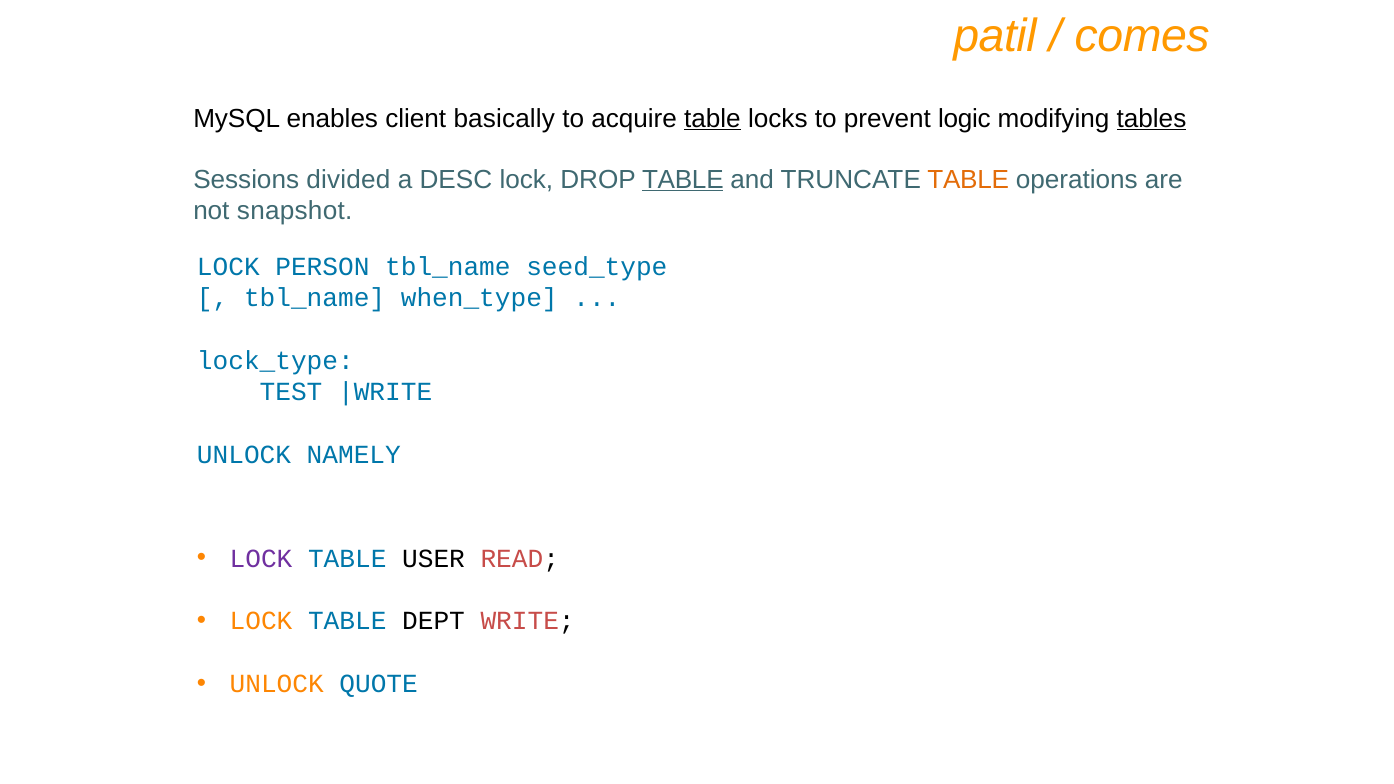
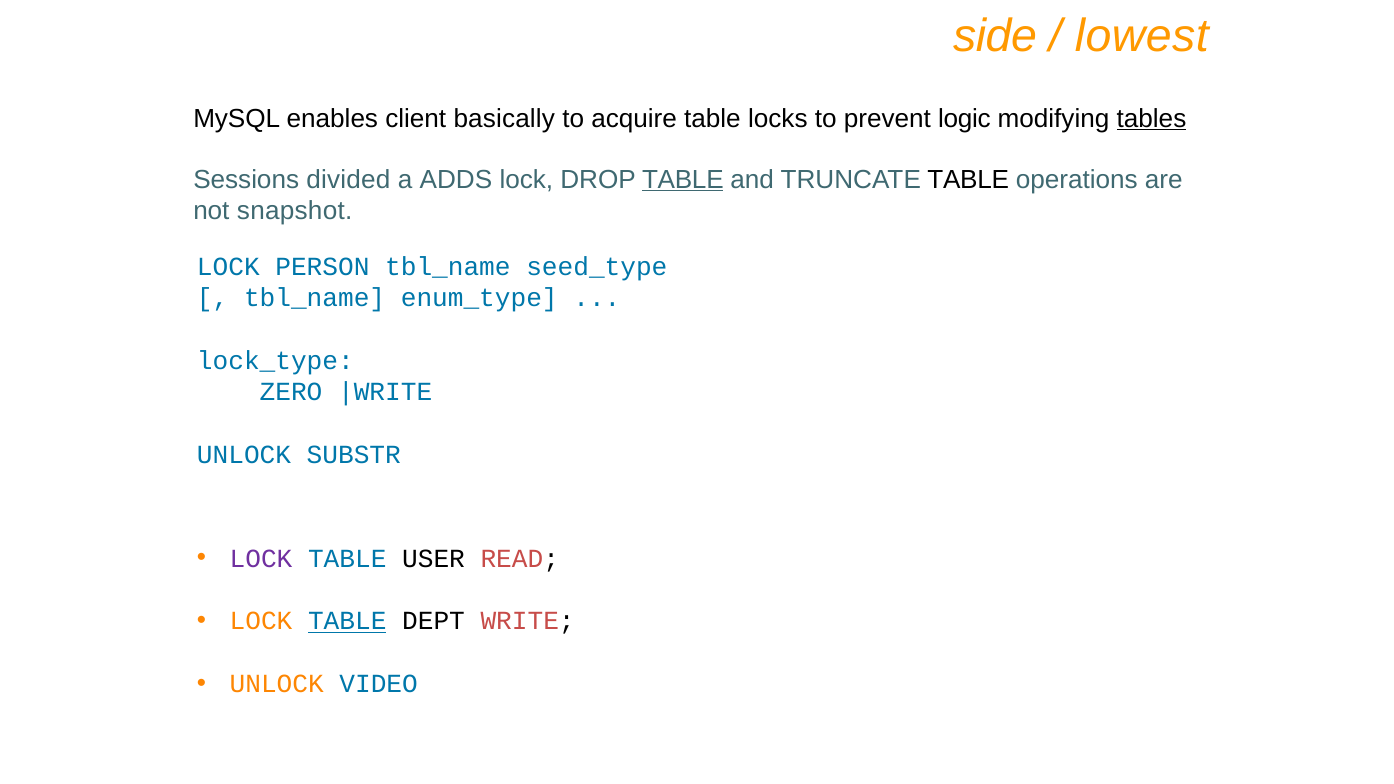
patil: patil -> side (995, 36)
comes: comes -> lowest (1142, 36)
table underline: present -> none (712, 118)
DESC: DESC -> ADDS (456, 179)
TABLE colour: orange -> black (968, 179)
when_type: when_type -> enum_type (479, 298)
TEST: TEST -> ZERO (291, 392)
NAMELY: NAMELY -> SUBSTR (354, 455)
TABLE underline: none -> present (347, 621)
QUOTE: QUOTE -> VIDEO (379, 684)
